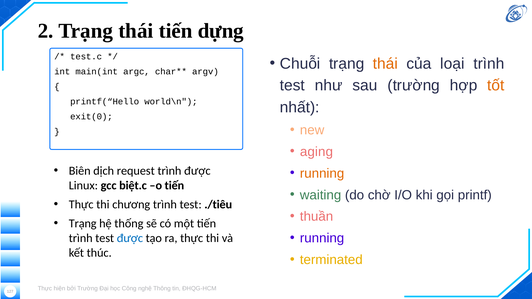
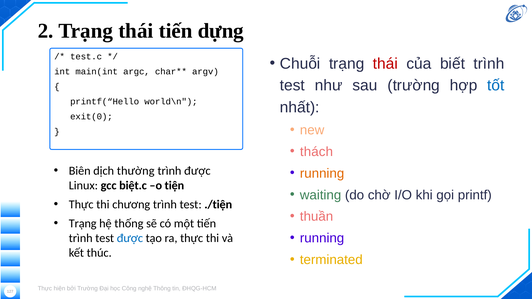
thái colour: orange -> red (385, 64)
loại: loại -> biết (453, 64)
tốt colour: orange -> blue (496, 86)
aging: aging -> thách (316, 152)
request: request -> thường (136, 171)
o tiến: tiến -> tiện (174, 186)
./tiêu: ./tiêu -> ./tiện (218, 205)
